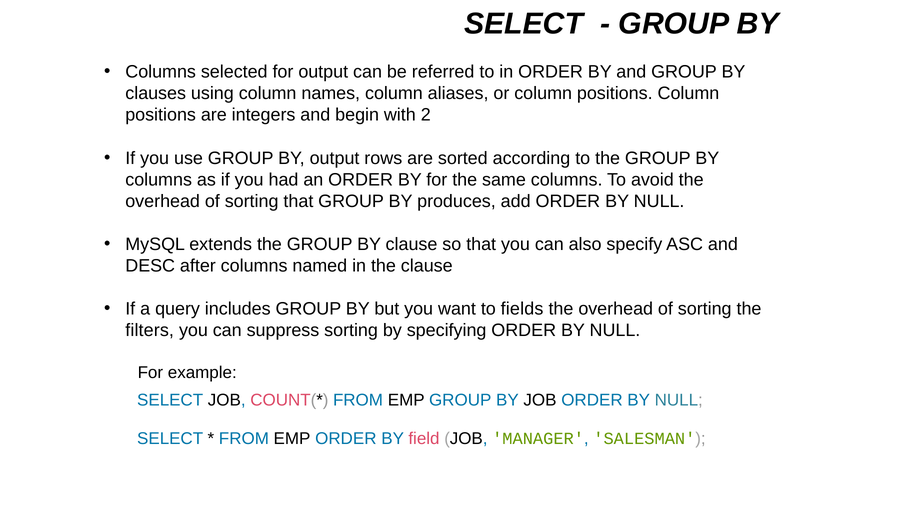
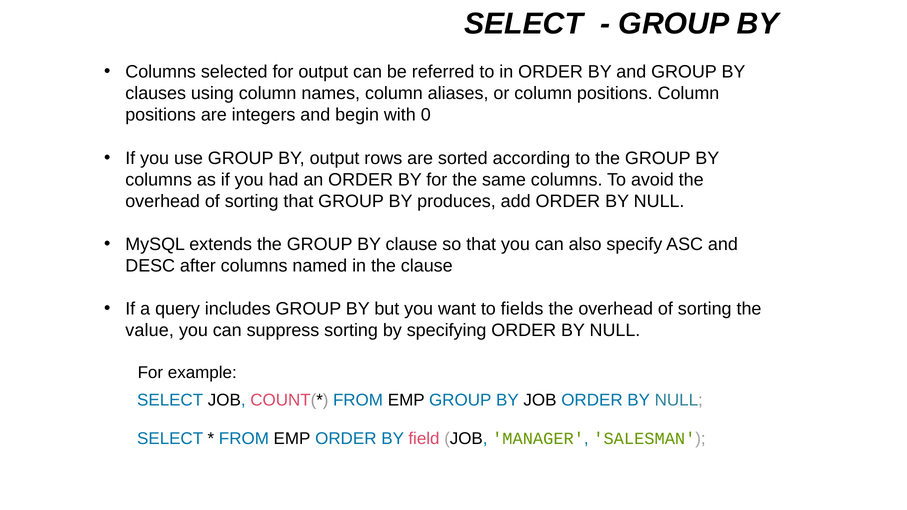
2: 2 -> 0 (426, 115)
filters: filters -> value (150, 330)
